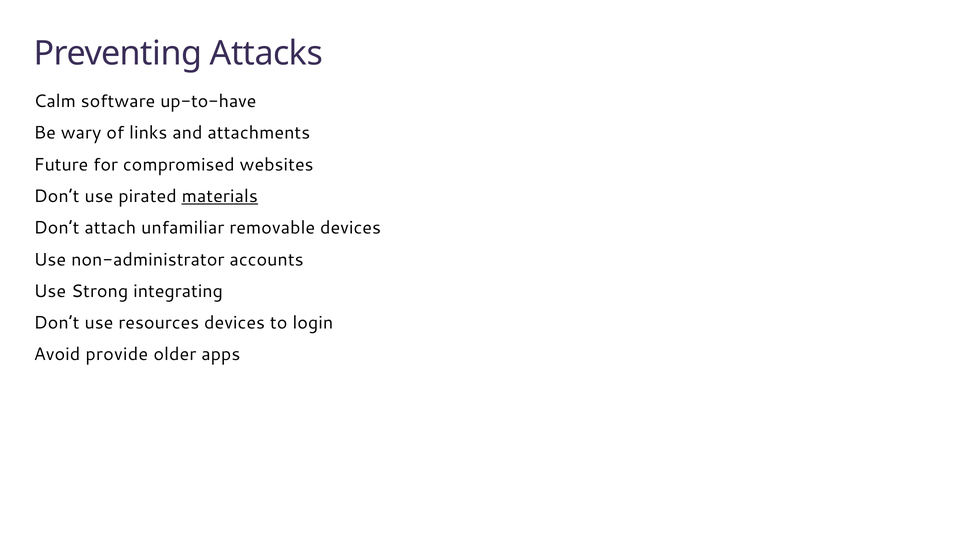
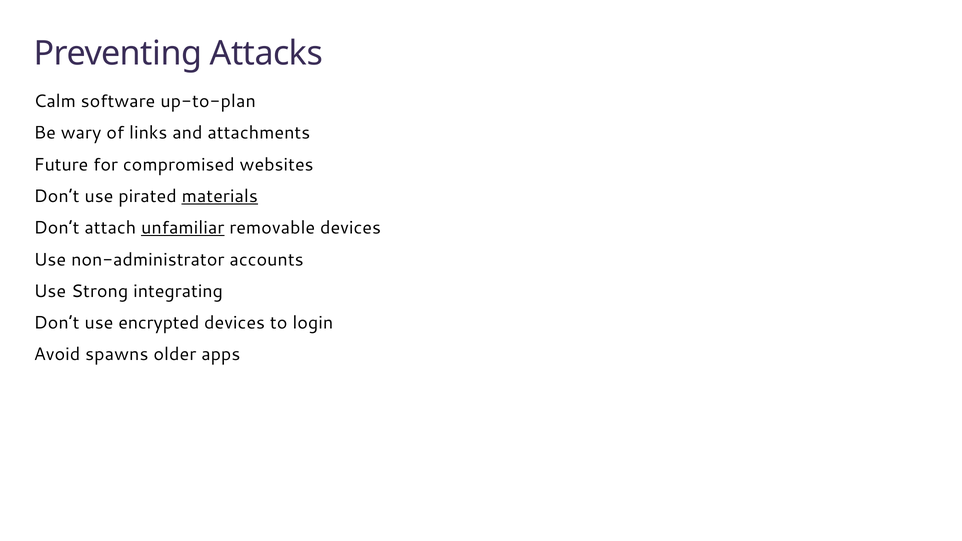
up-to-have: up-to-have -> up-to-plan (208, 101)
unfamiliar underline: none -> present (183, 228)
resources: resources -> encrypted (159, 323)
provide: provide -> spawns (117, 355)
